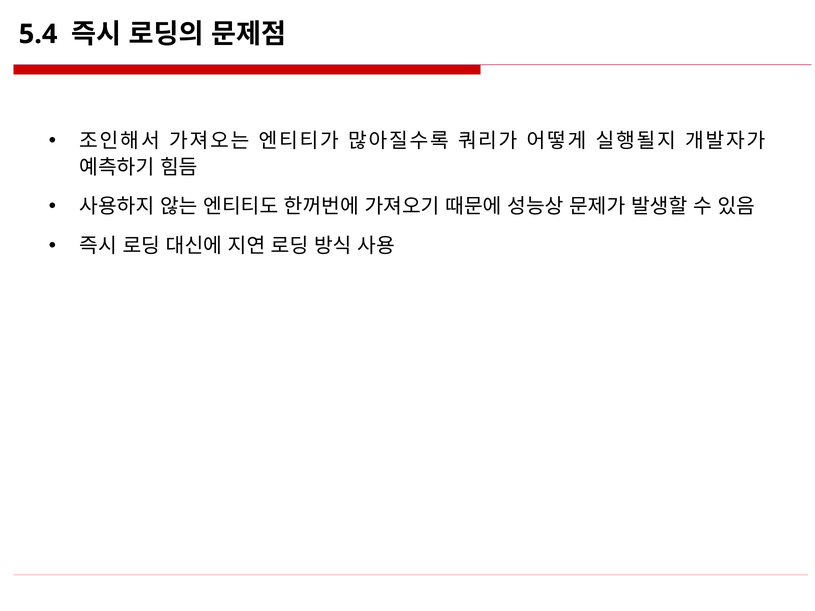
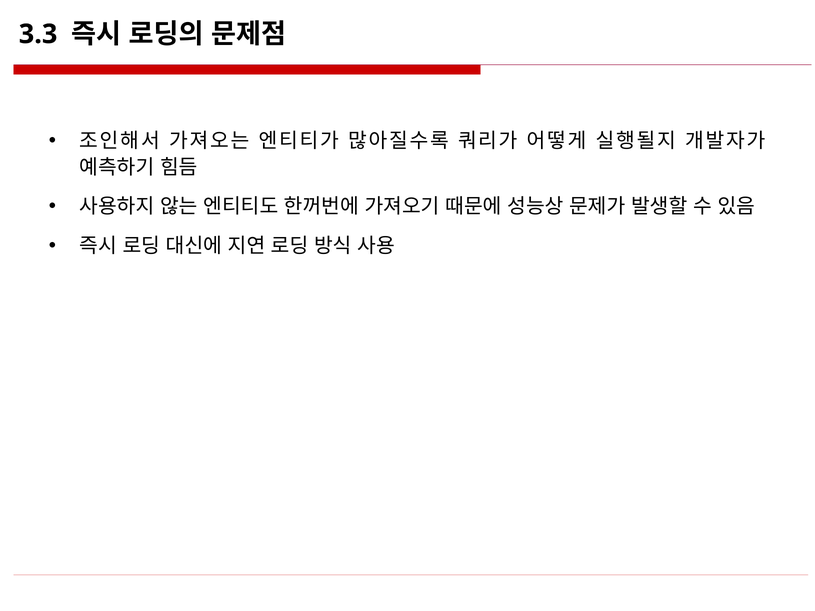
5.4: 5.4 -> 3.3 (38, 34)
